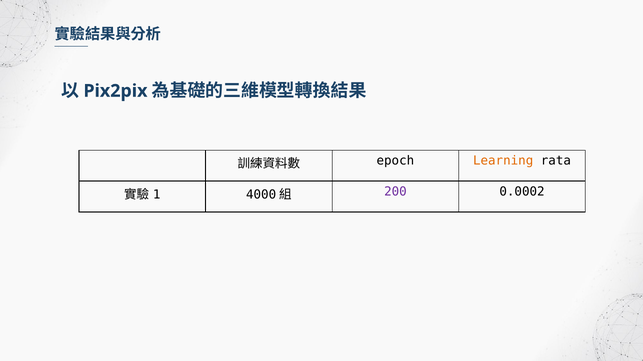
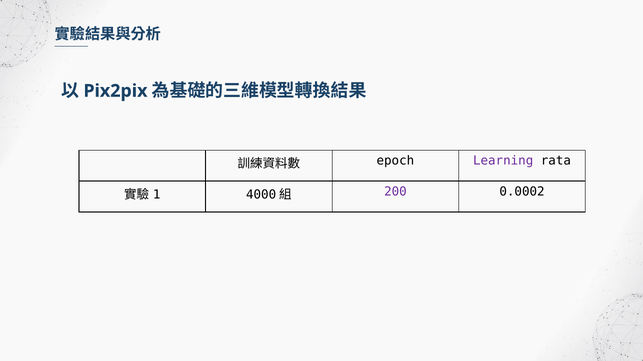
Learning colour: orange -> purple (503, 161)
